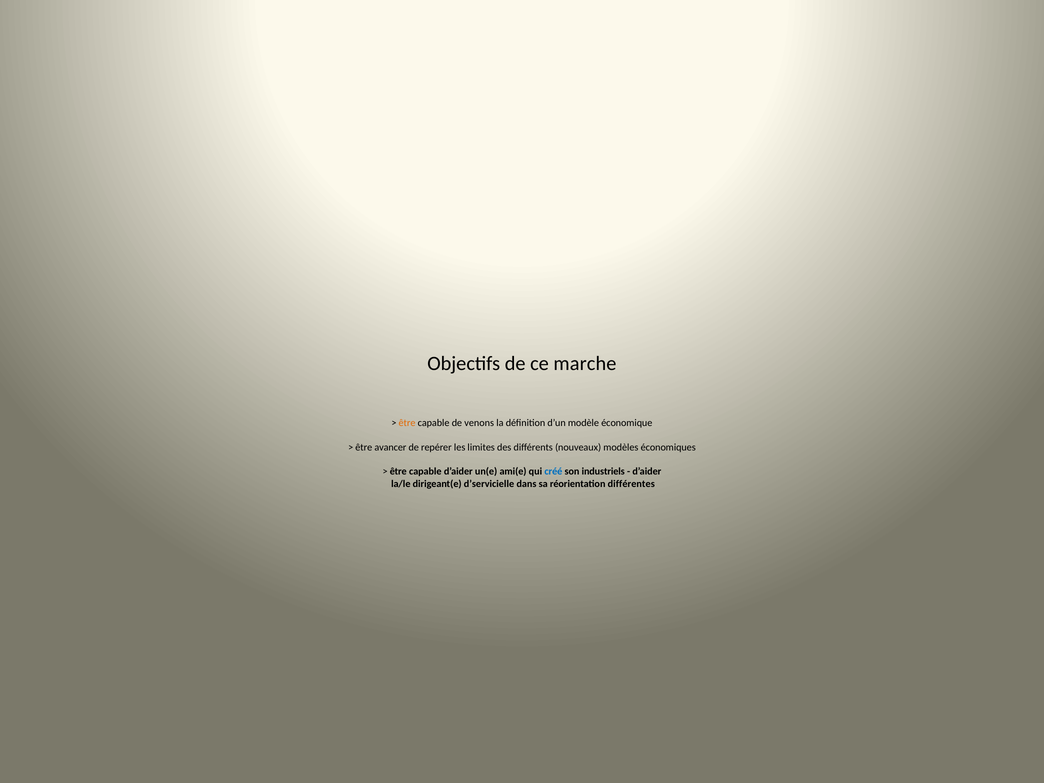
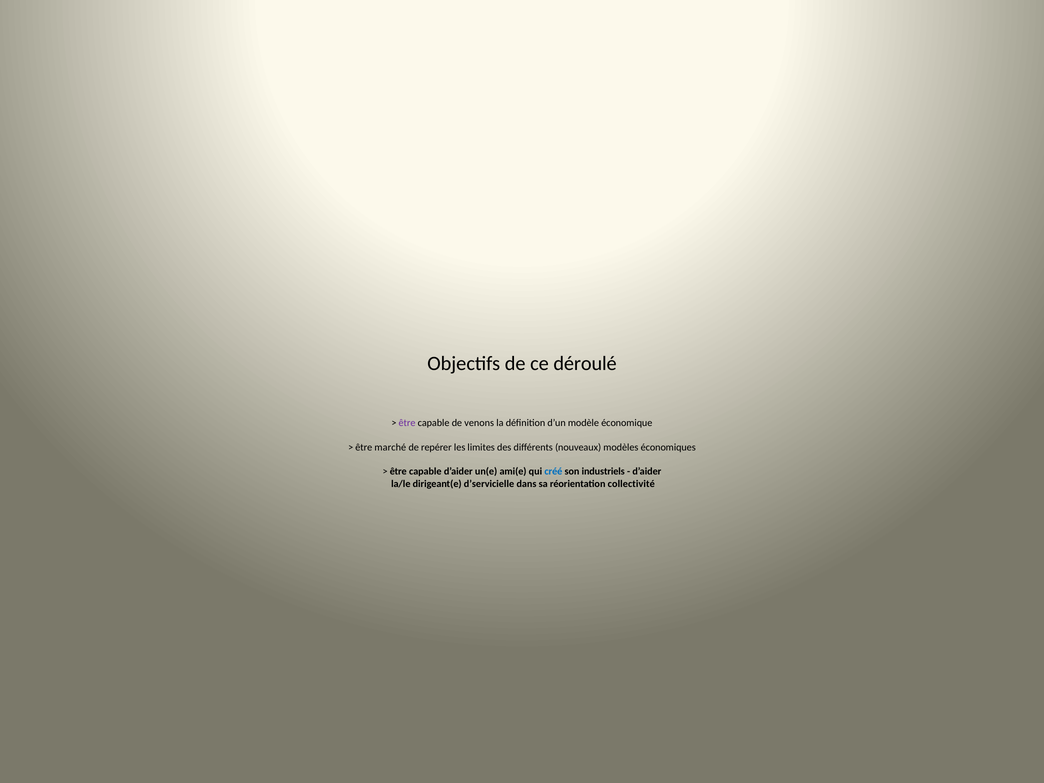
marche: marche -> déroulé (585, 364)
être colour: orange -> purple (407, 423)
avancer: avancer -> marché (390, 447)
différentes: différentes -> collectivité (631, 484)
